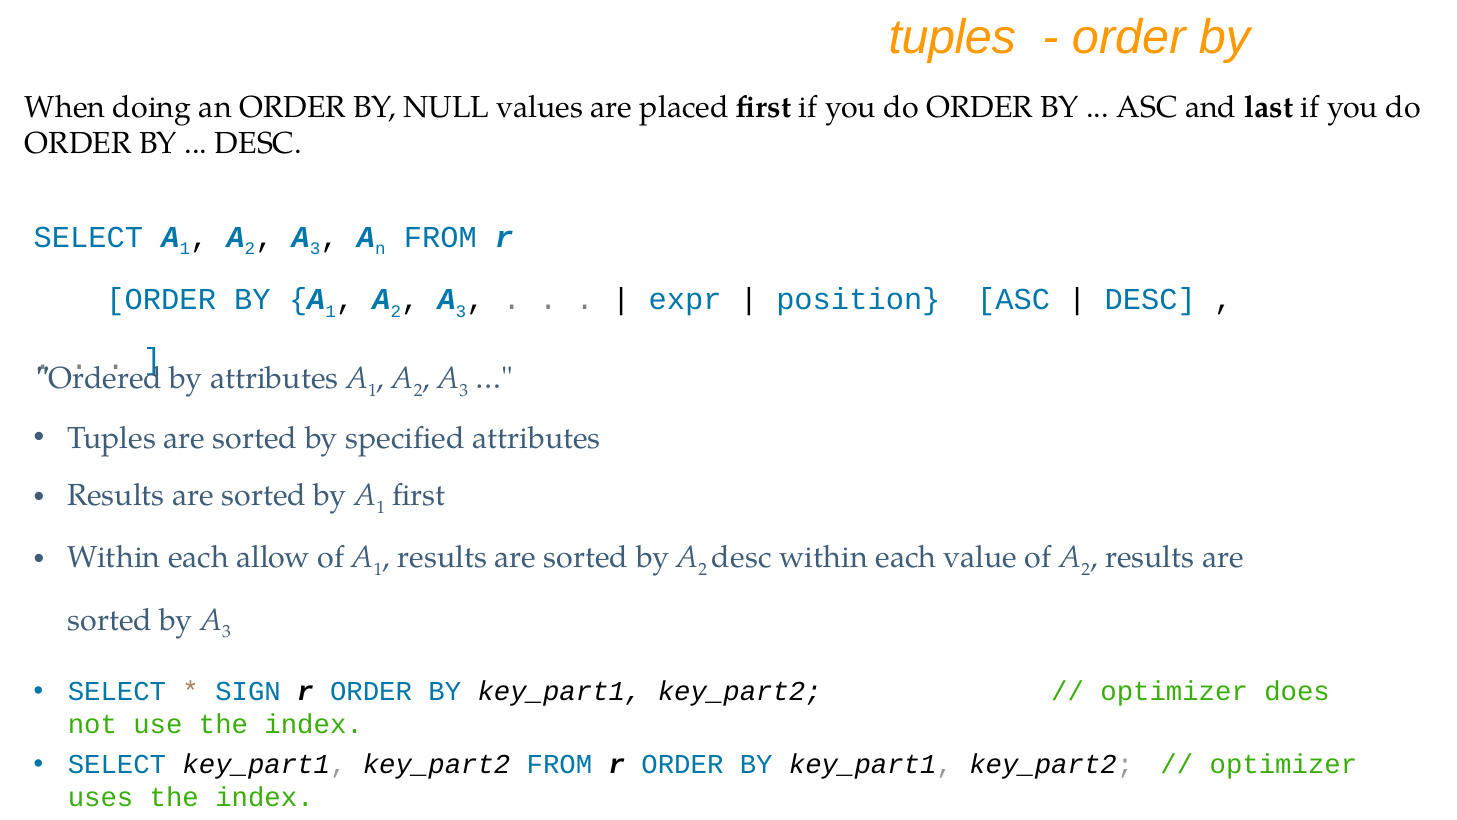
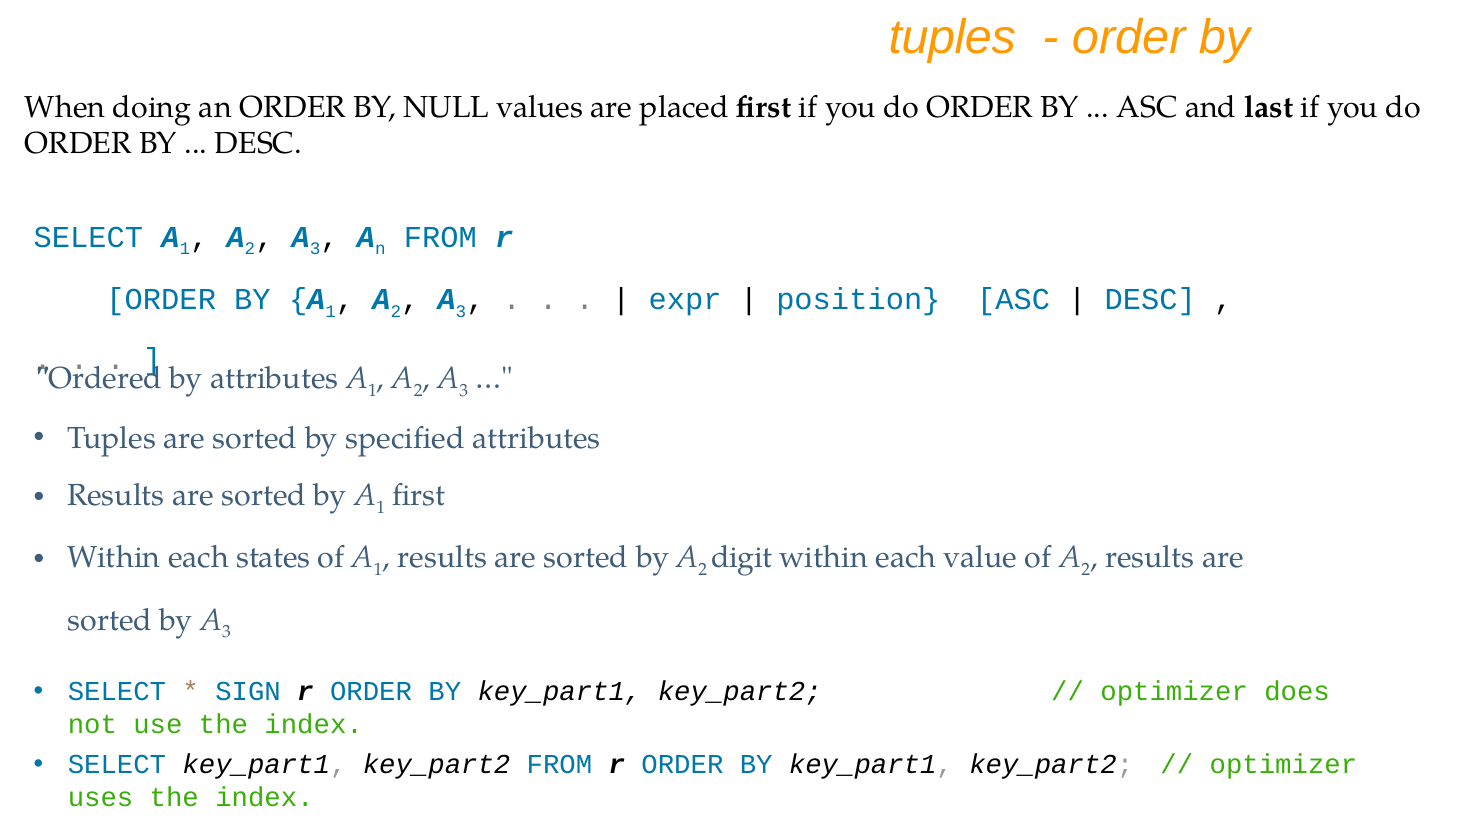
allow: allow -> states (273, 558)
desc: desc -> digit (742, 558)
